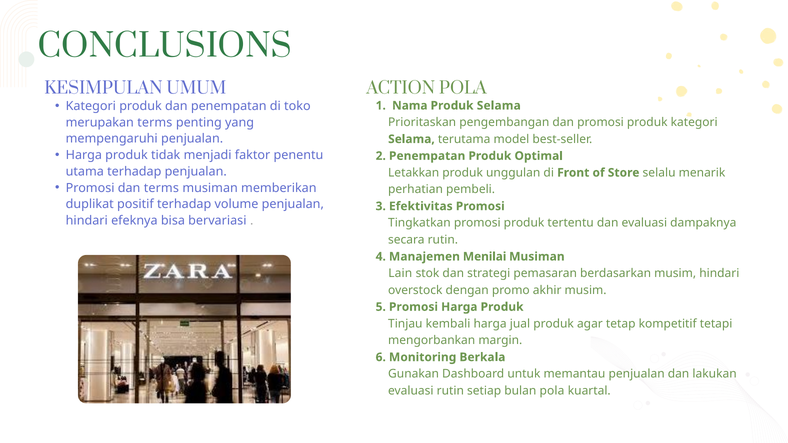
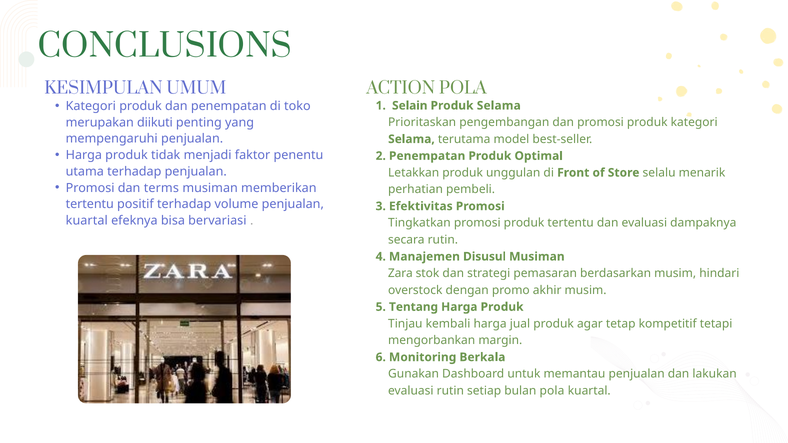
Nama: Nama -> Selain (410, 106)
merupakan terms: terms -> diikuti (155, 123)
duplikat: duplikat -> tertentu (90, 204)
hindari: hindari -> kuartal (87, 221)
Menilai: Menilai -> Disusul (485, 257)
Lain: Lain -> Zara (400, 273)
5 Promosi: Promosi -> Tentang (414, 307)
